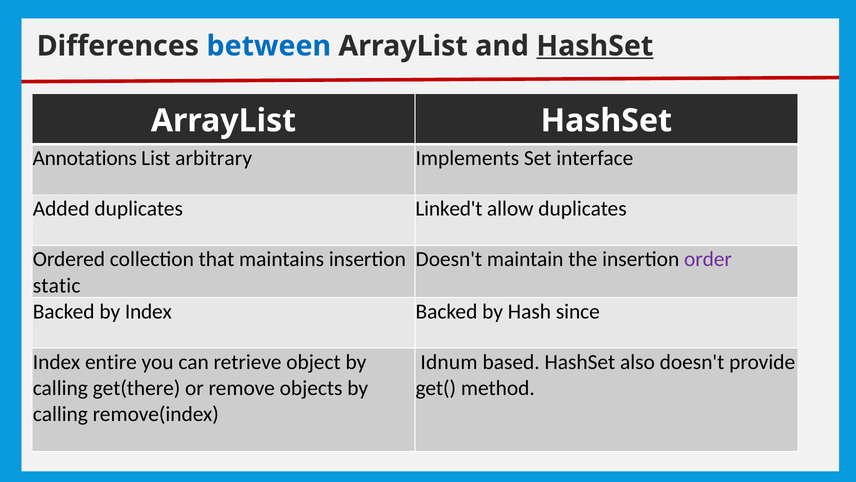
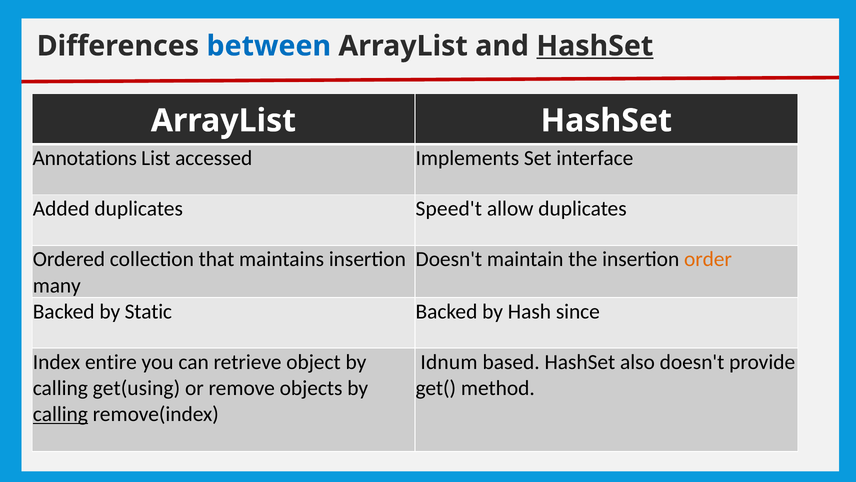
arbitrary: arbitrary -> accessed (214, 158)
Linked't: Linked't -> Speed't (449, 209)
order colour: purple -> orange (708, 259)
static: static -> many (57, 285)
by Index: Index -> Static (148, 311)
get(there: get(there -> get(using (136, 388)
calling underline: none -> present (60, 414)
